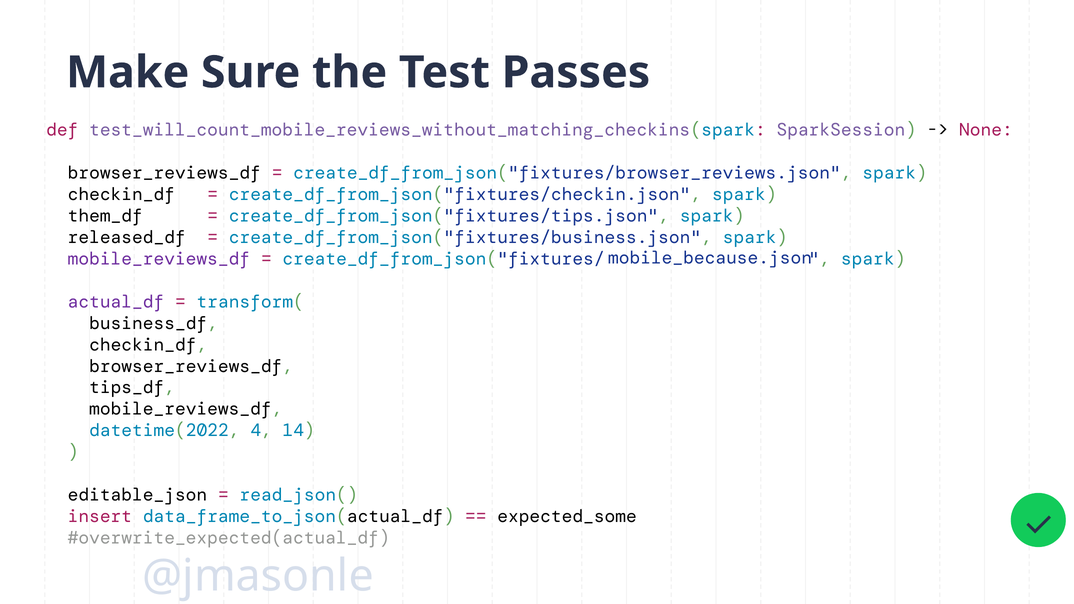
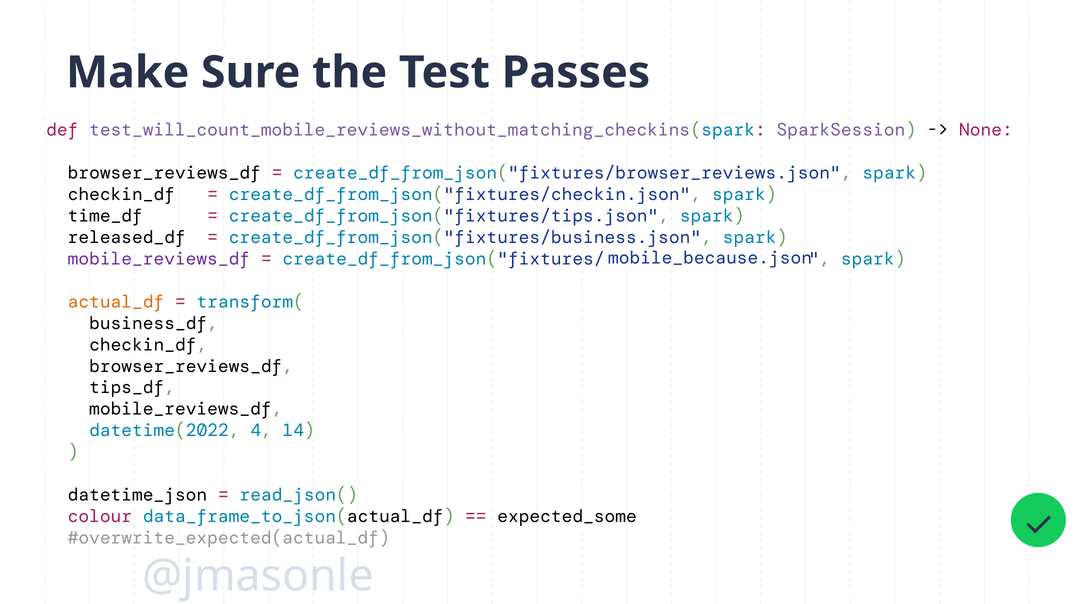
them_df: them_df -> time_df (105, 216)
actual_df colour: purple -> orange (116, 302)
editable_json: editable_json -> datetime_json (137, 495)
insert: insert -> colour (100, 517)
